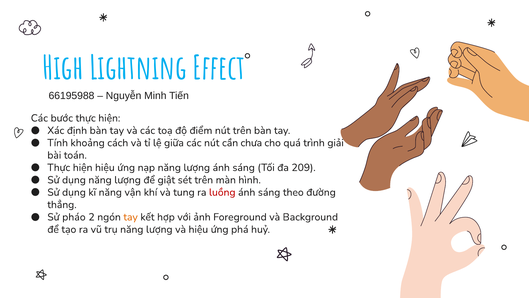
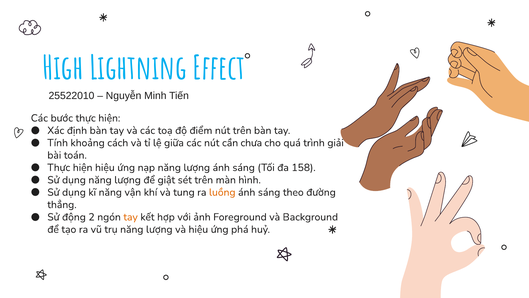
66195988: 66195988 -> 25522010 (71, 95)
209: 209 -> 158 (304, 167)
luồng colour: red -> orange (222, 192)
pháo: pháo -> động (74, 217)
